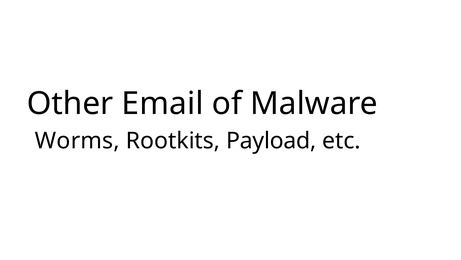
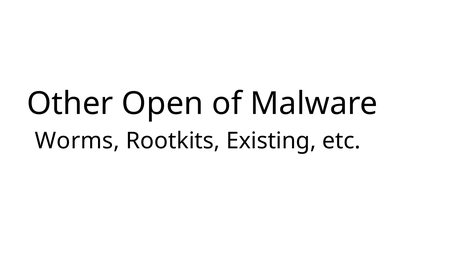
Email: Email -> Open (163, 103)
Payload: Payload -> Existing (271, 141)
